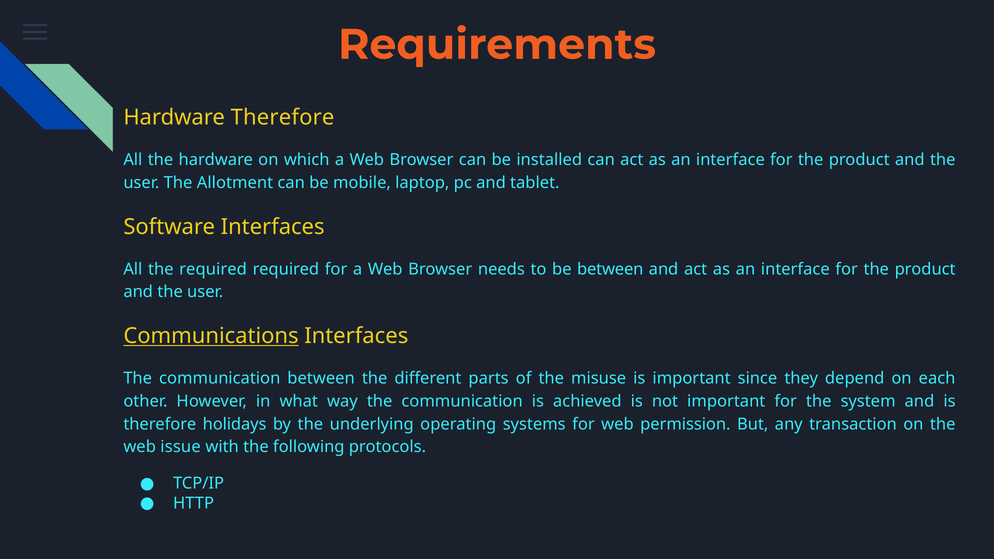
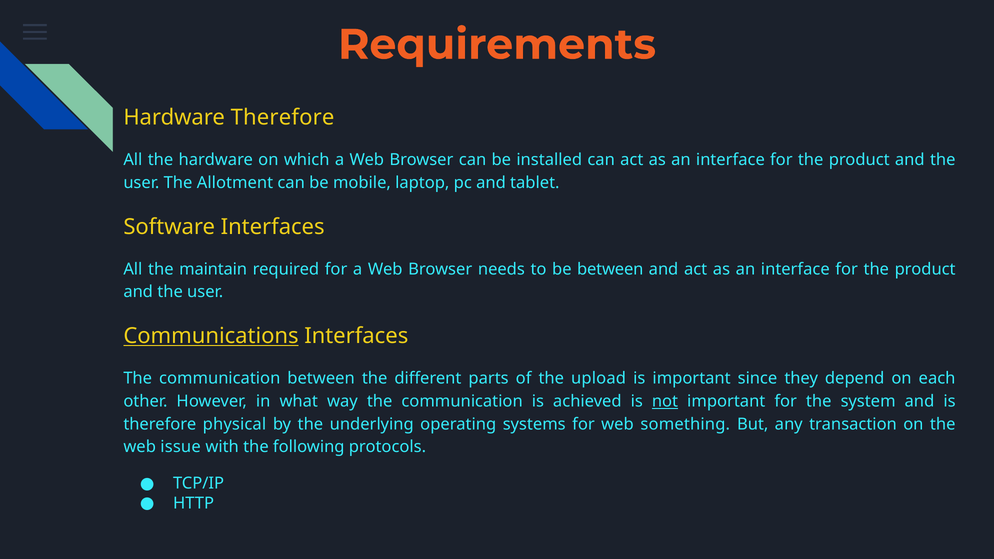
the required: required -> maintain (213, 269)
misuse: misuse -> upload (599, 378)
not underline: none -> present (665, 401)
holidays: holidays -> physical (234, 424)
permission: permission -> something (685, 424)
